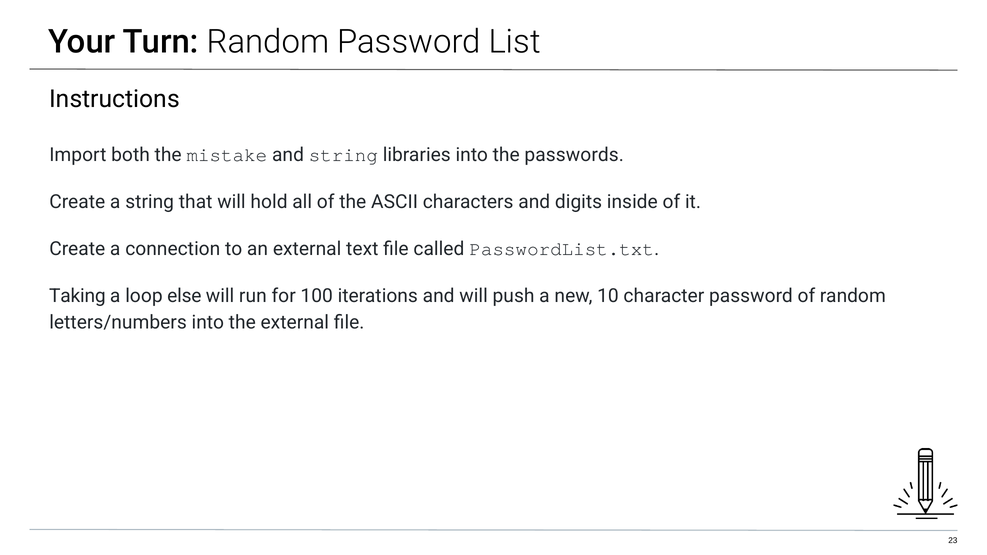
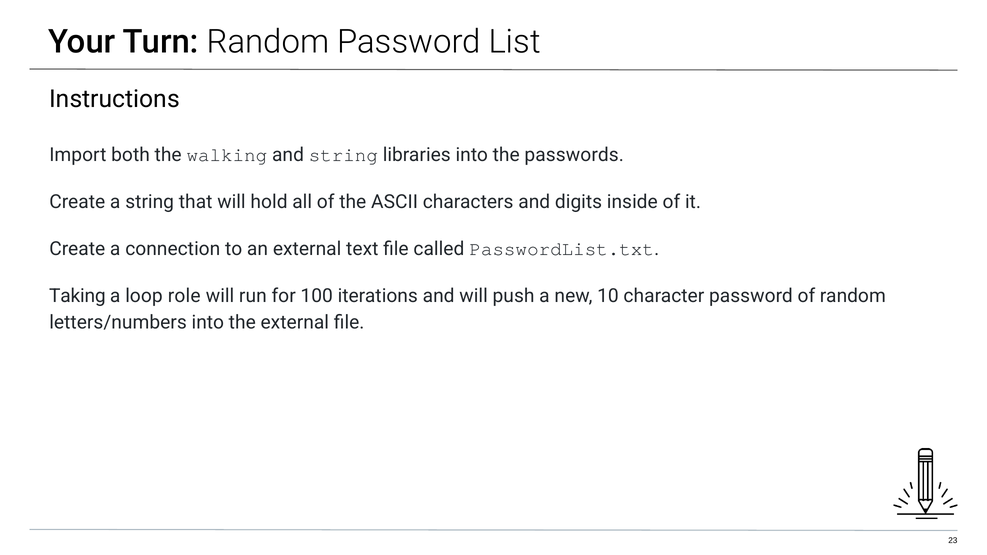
mistake: mistake -> walking (227, 155)
else: else -> role (184, 296)
